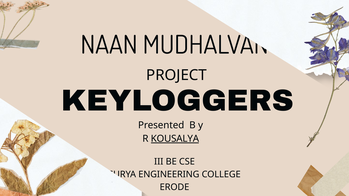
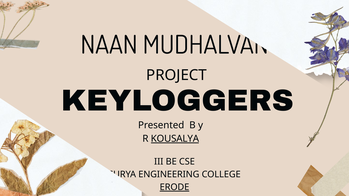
ERODE underline: none -> present (174, 187)
